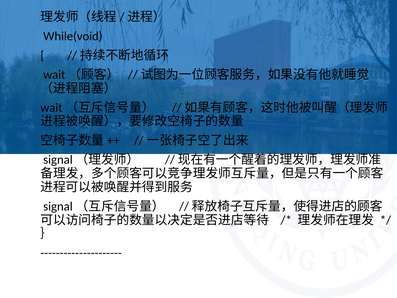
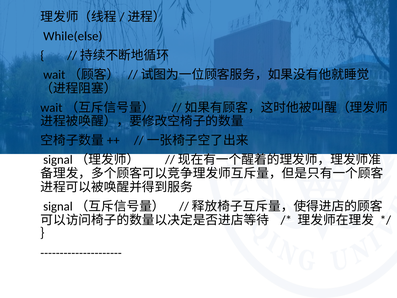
While(void: While(void -> While(else (73, 36)
